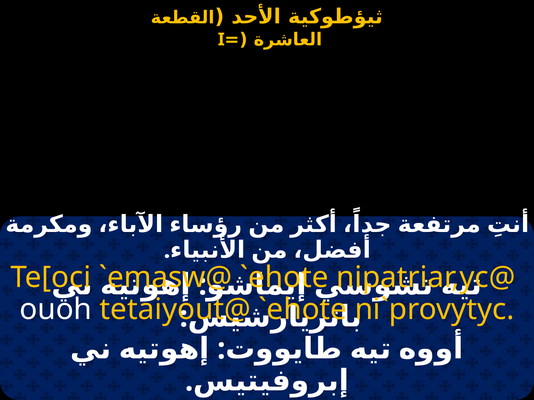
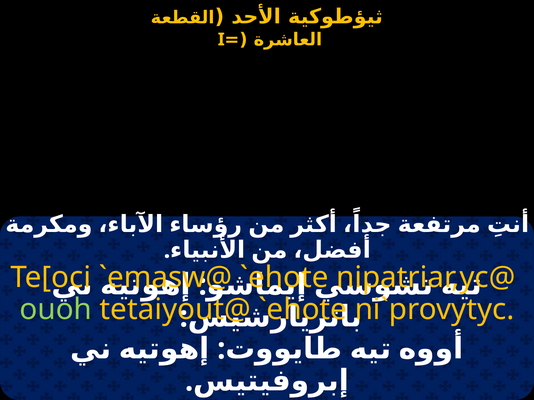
ouoh colour: white -> light green (56, 310)
